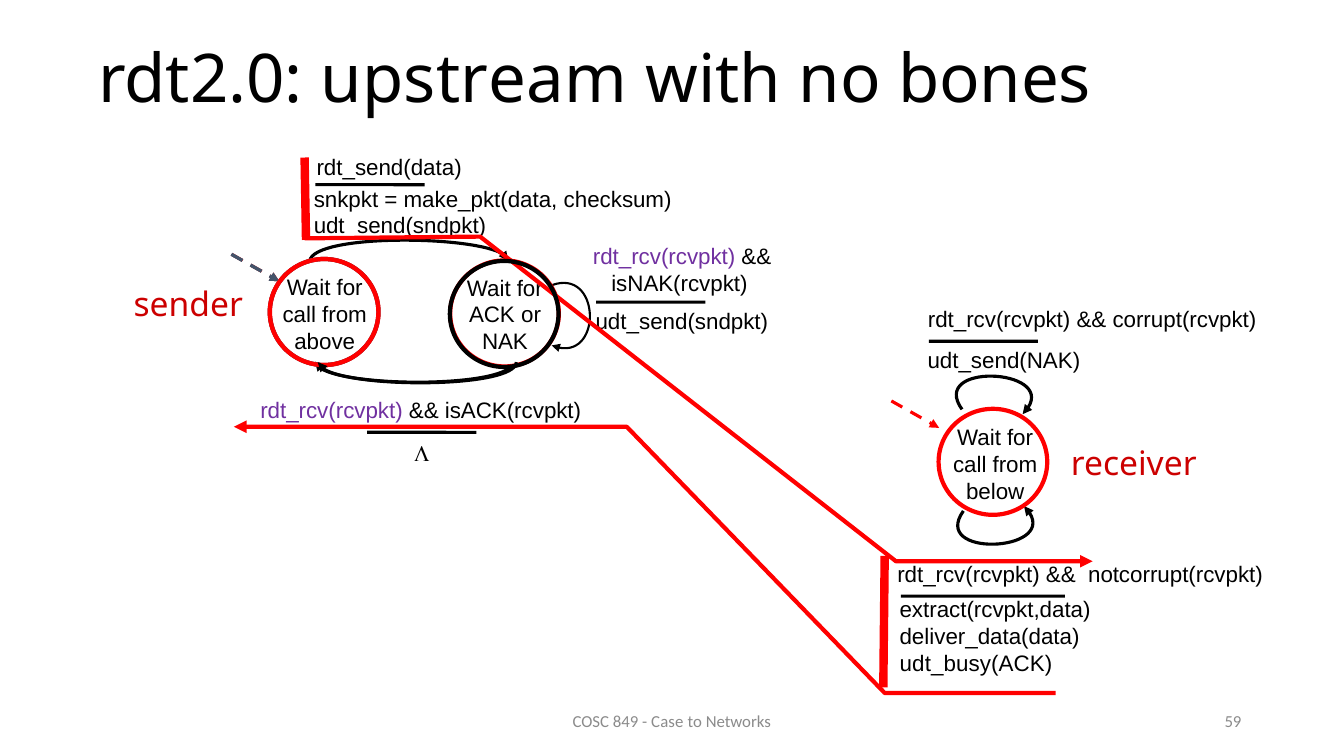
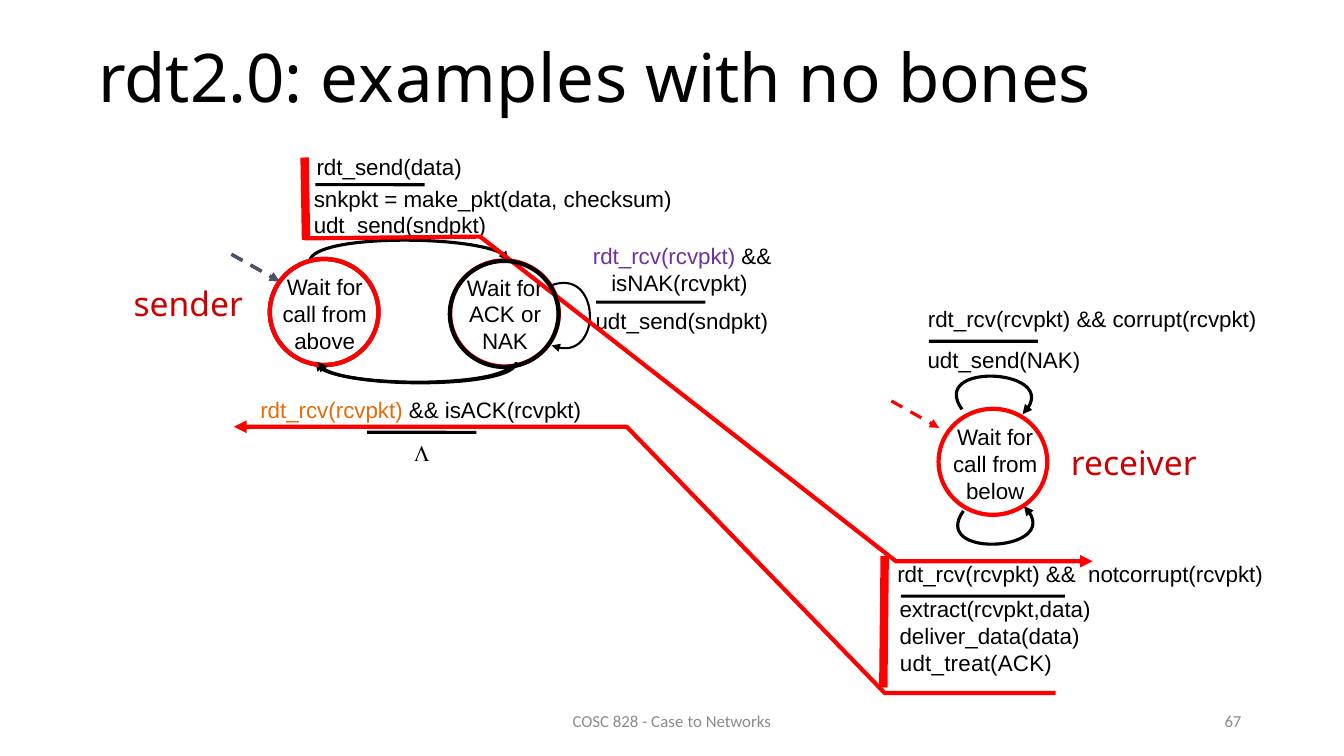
upstream: upstream -> examples (474, 81)
rdt_rcv(rcvpkt colour: purple -> orange (332, 411)
udt_busy(ACK: udt_busy(ACK -> udt_treat(ACK (976, 664)
849: 849 -> 828 (626, 722)
59: 59 -> 67 (1233, 722)
